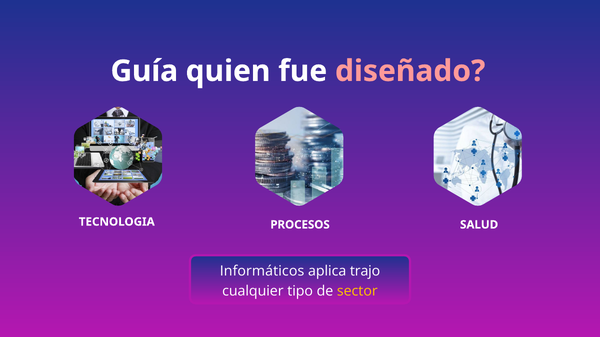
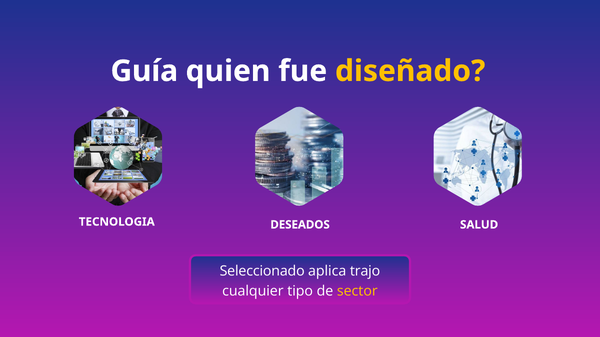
diseñado colour: pink -> yellow (410, 71)
PROCESOS: PROCESOS -> DESEADOS (300, 225)
Informáticos: Informáticos -> Seleccionado (262, 272)
